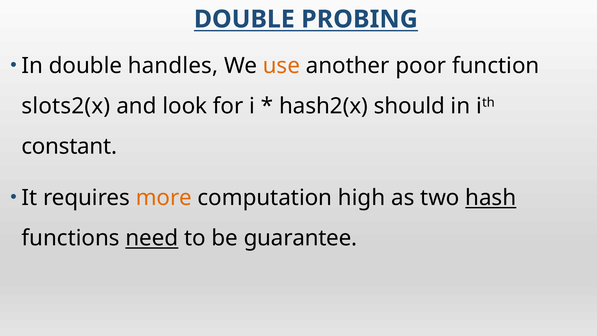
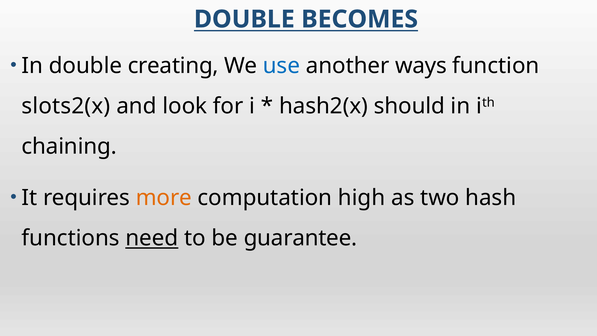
PROBING: PROBING -> BECOMES (360, 19)
handles: handles -> creating (173, 66)
use colour: orange -> blue (281, 66)
poor: poor -> ways (421, 66)
constant: constant -> chaining (69, 146)
hash underline: present -> none (491, 198)
